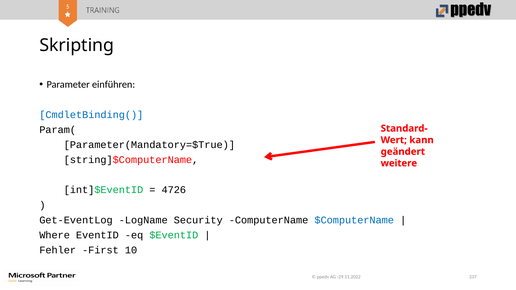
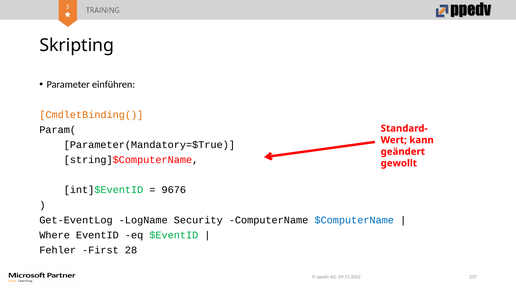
CmdletBinding( colour: blue -> orange (91, 115)
weitere: weitere -> gewollt (399, 163)
4726: 4726 -> 9676 (174, 190)
10: 10 -> 28 (131, 250)
